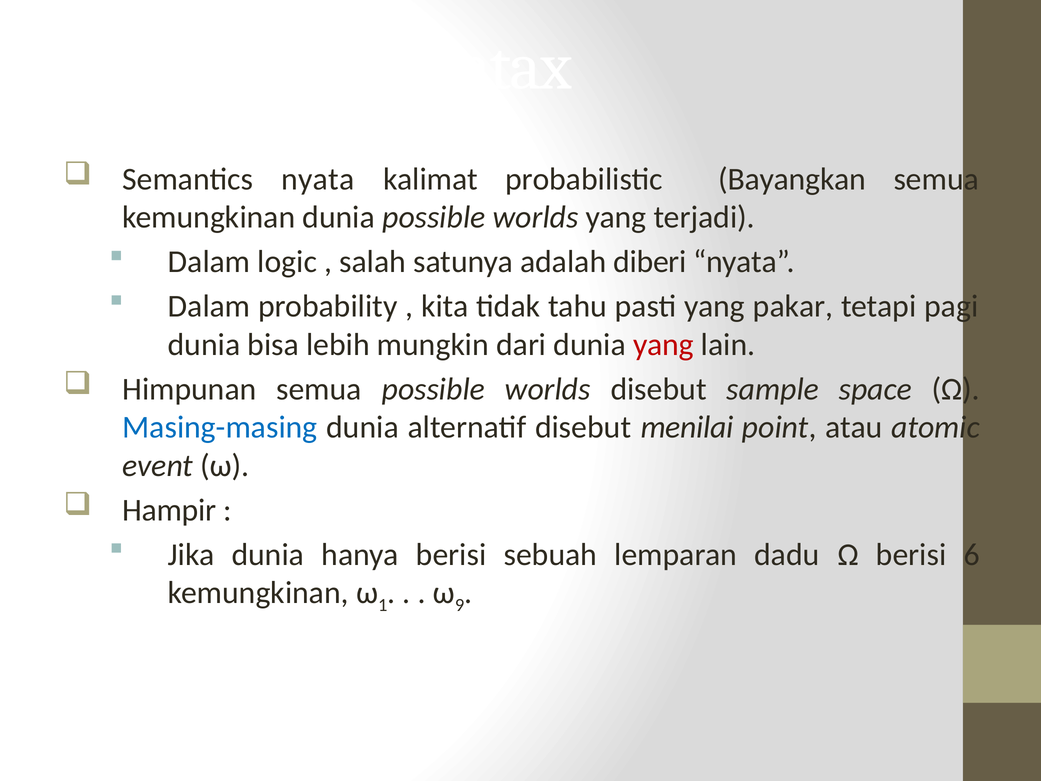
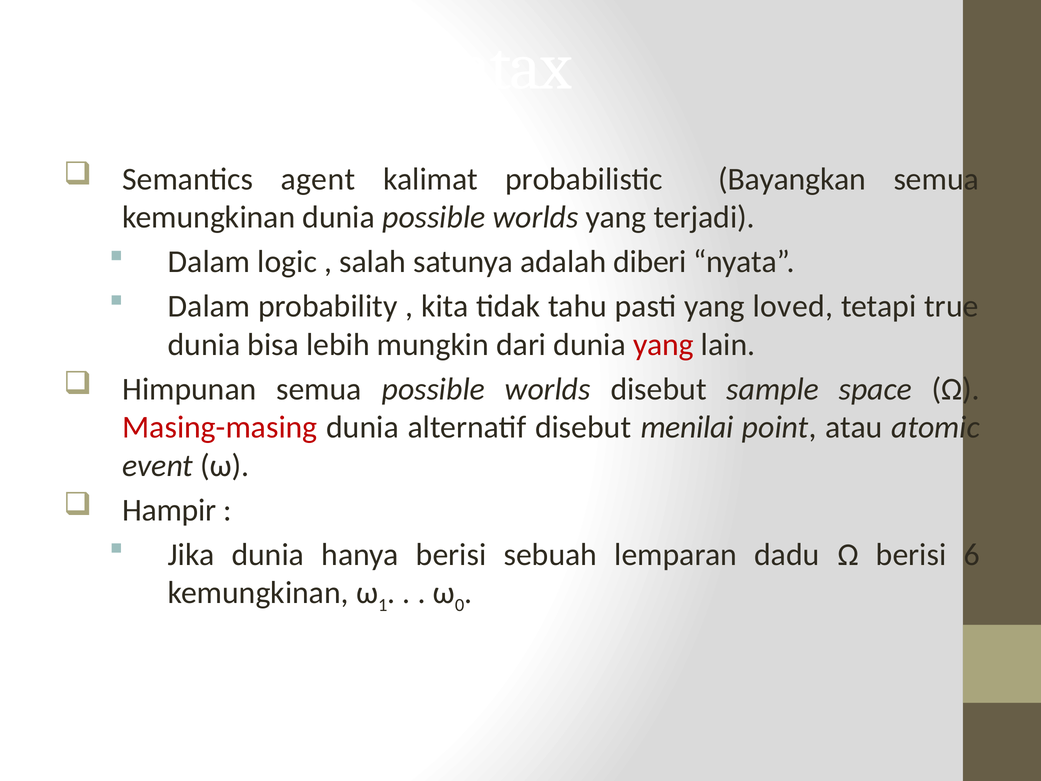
Semantics nyata: nyata -> agent (318, 179)
pakar: pakar -> loved (793, 306)
pagi: pagi -> true (951, 306)
Masing-masing colour: blue -> red (220, 427)
9: 9 -> 0 (460, 605)
